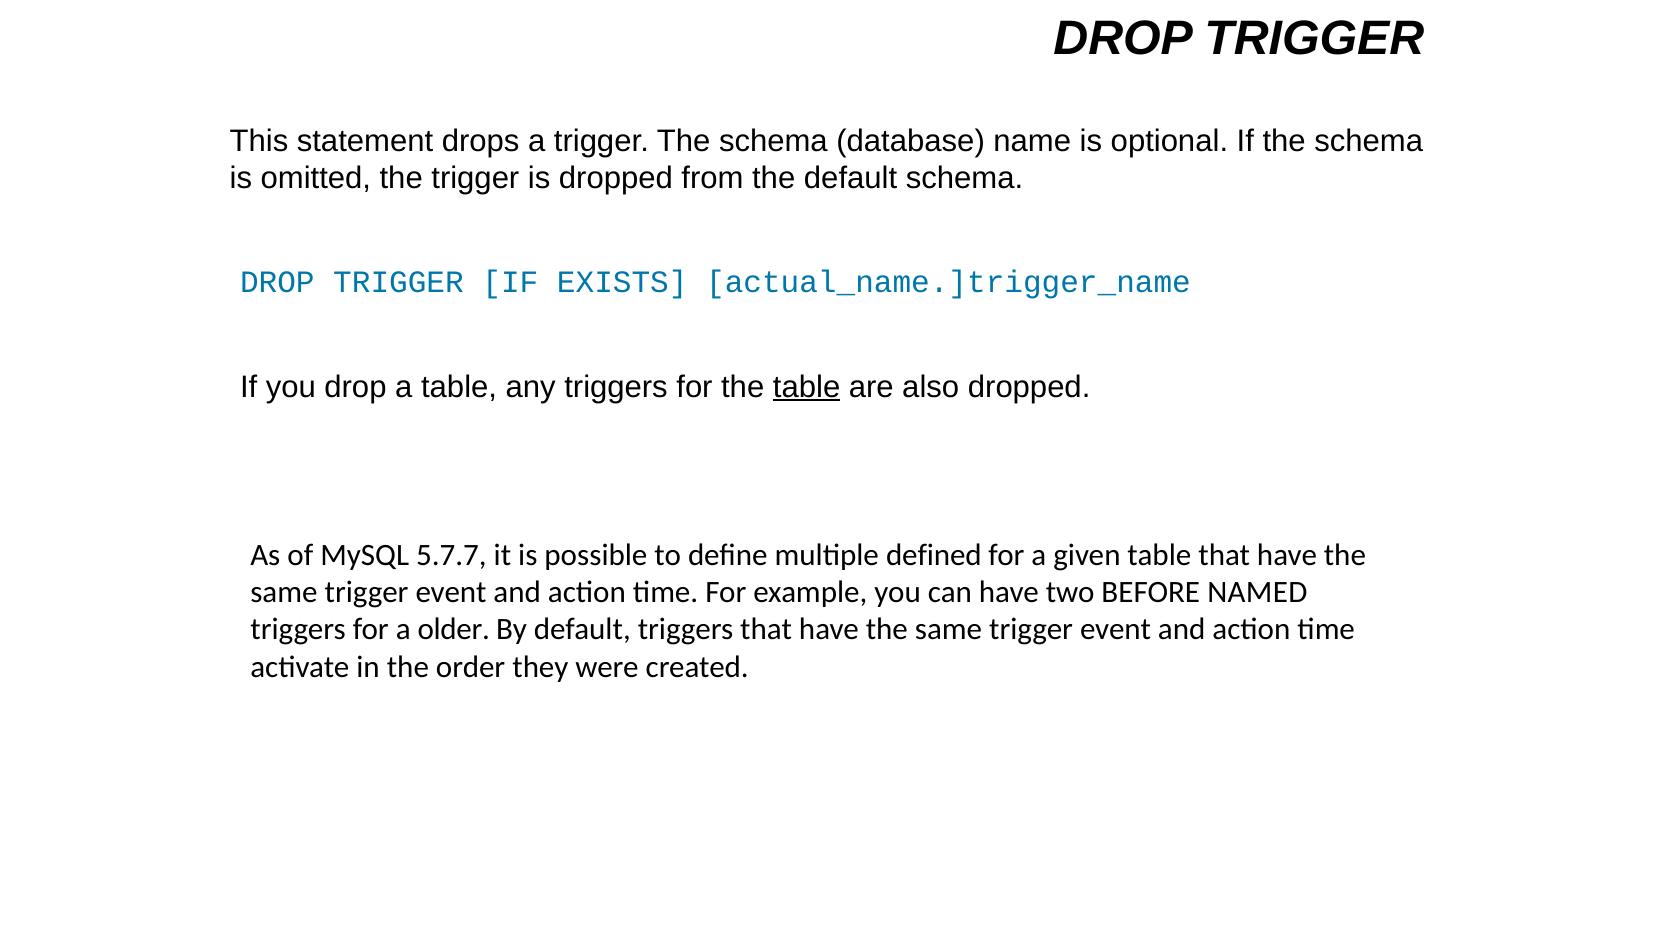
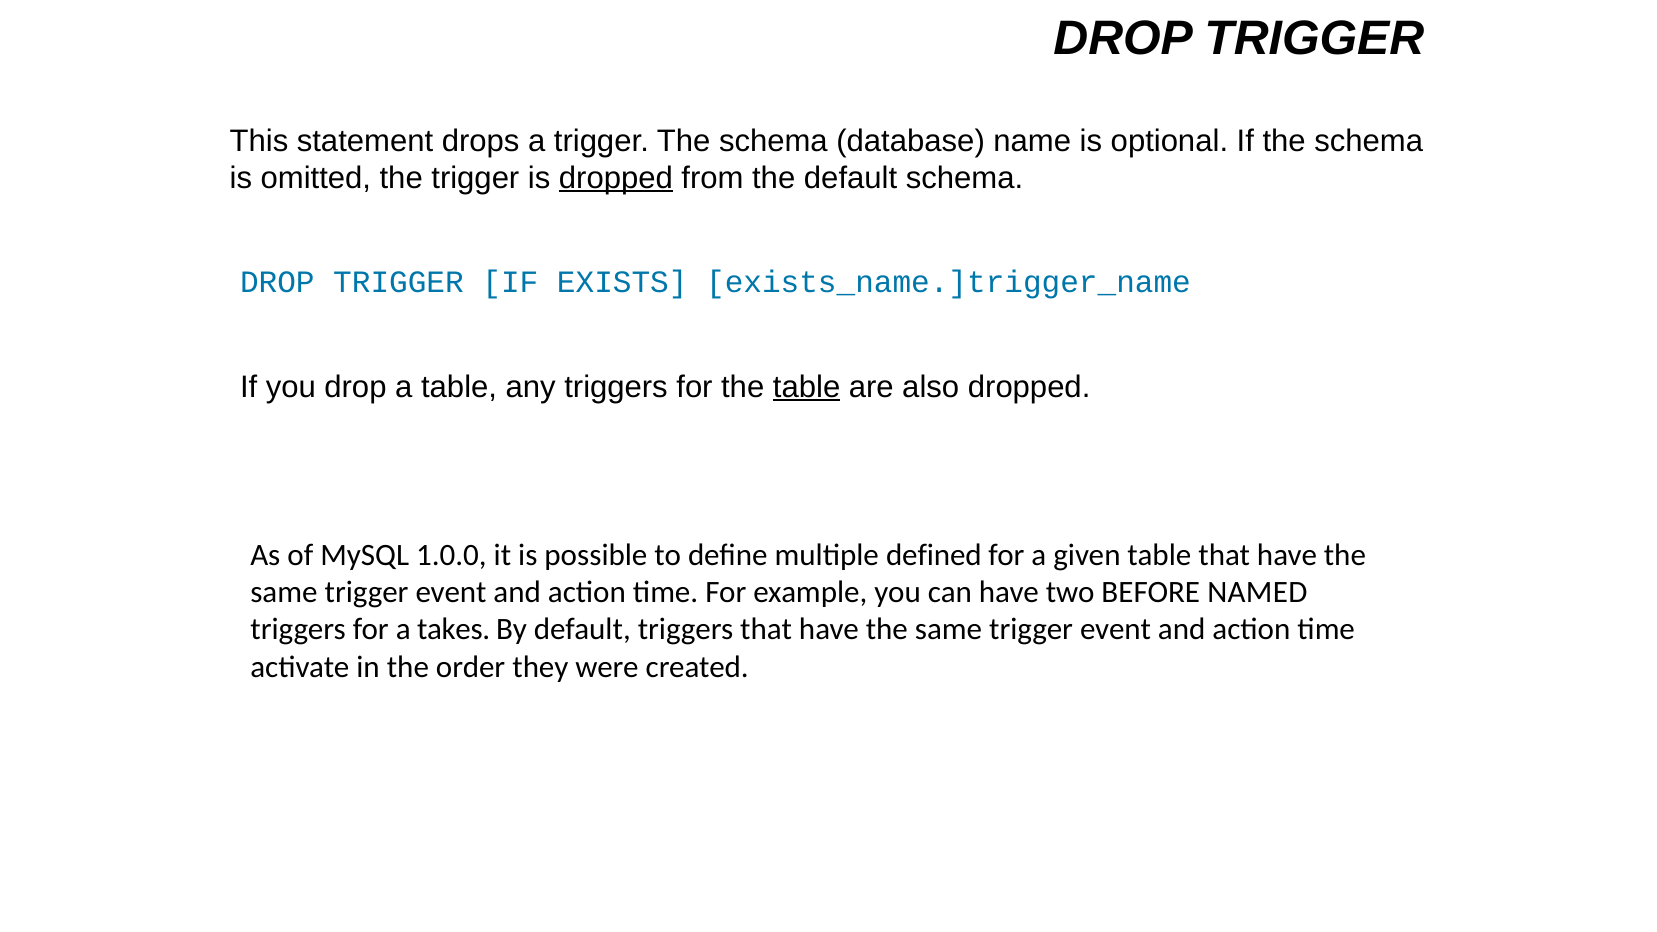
dropped underline: none -> present (616, 178)
actual_name.]trigger_name: actual_name.]trigger_name -> exists_name.]trigger_name (948, 283)
5.7.7: 5.7.7 -> 1.0.0 (451, 555)
older: older -> takes (454, 630)
